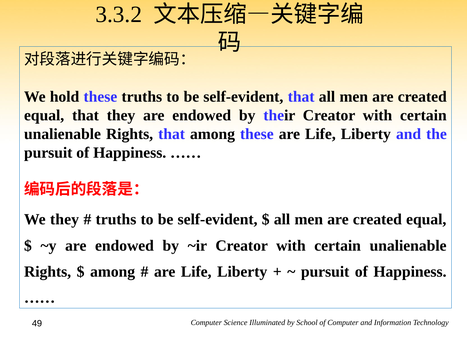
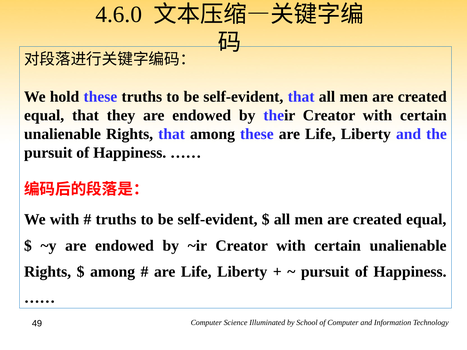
3.3.2: 3.3.2 -> 4.6.0 (119, 14)
We they: they -> with (65, 220)
